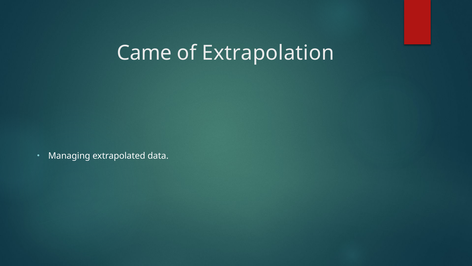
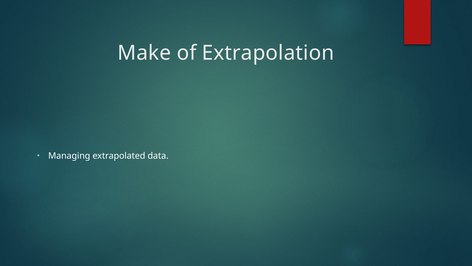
Came: Came -> Make (144, 53)
